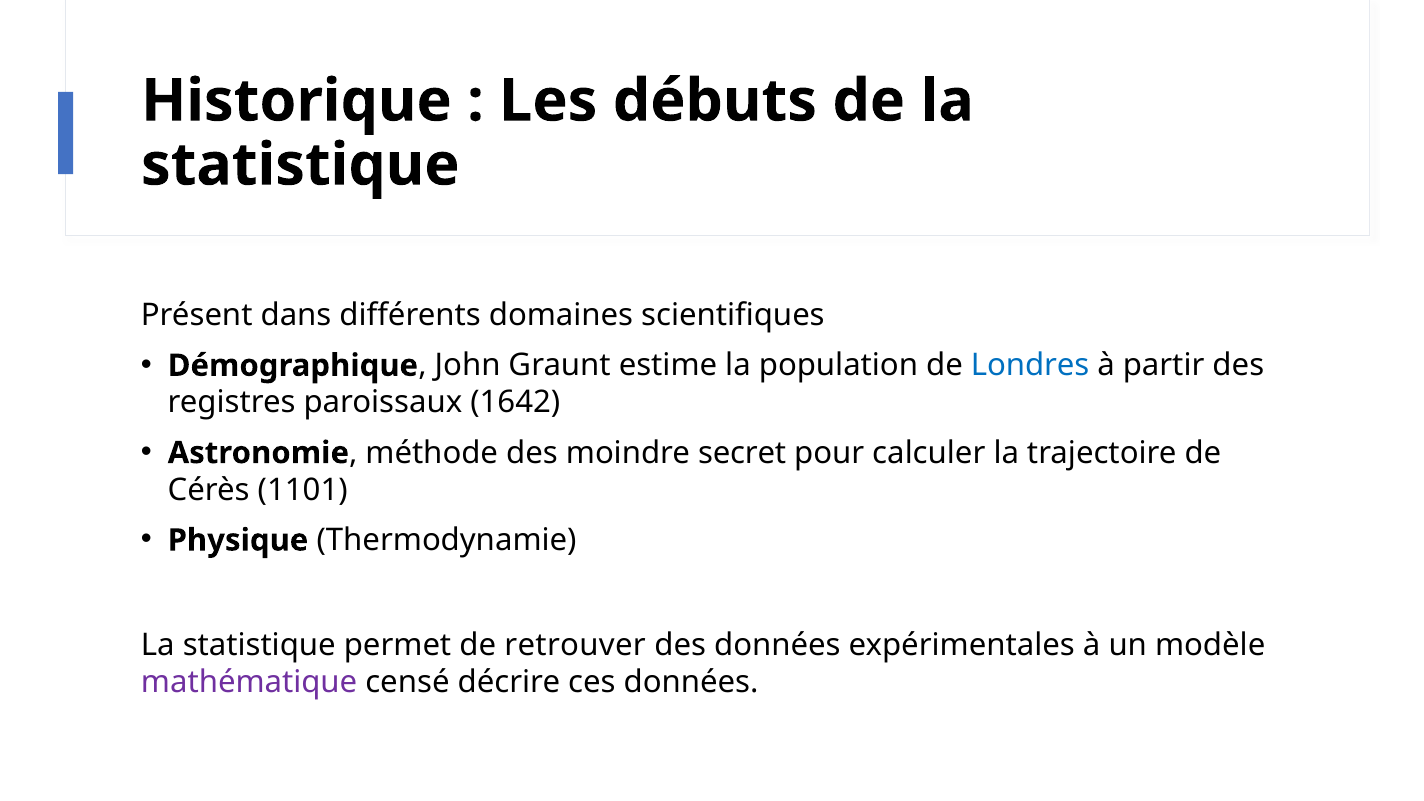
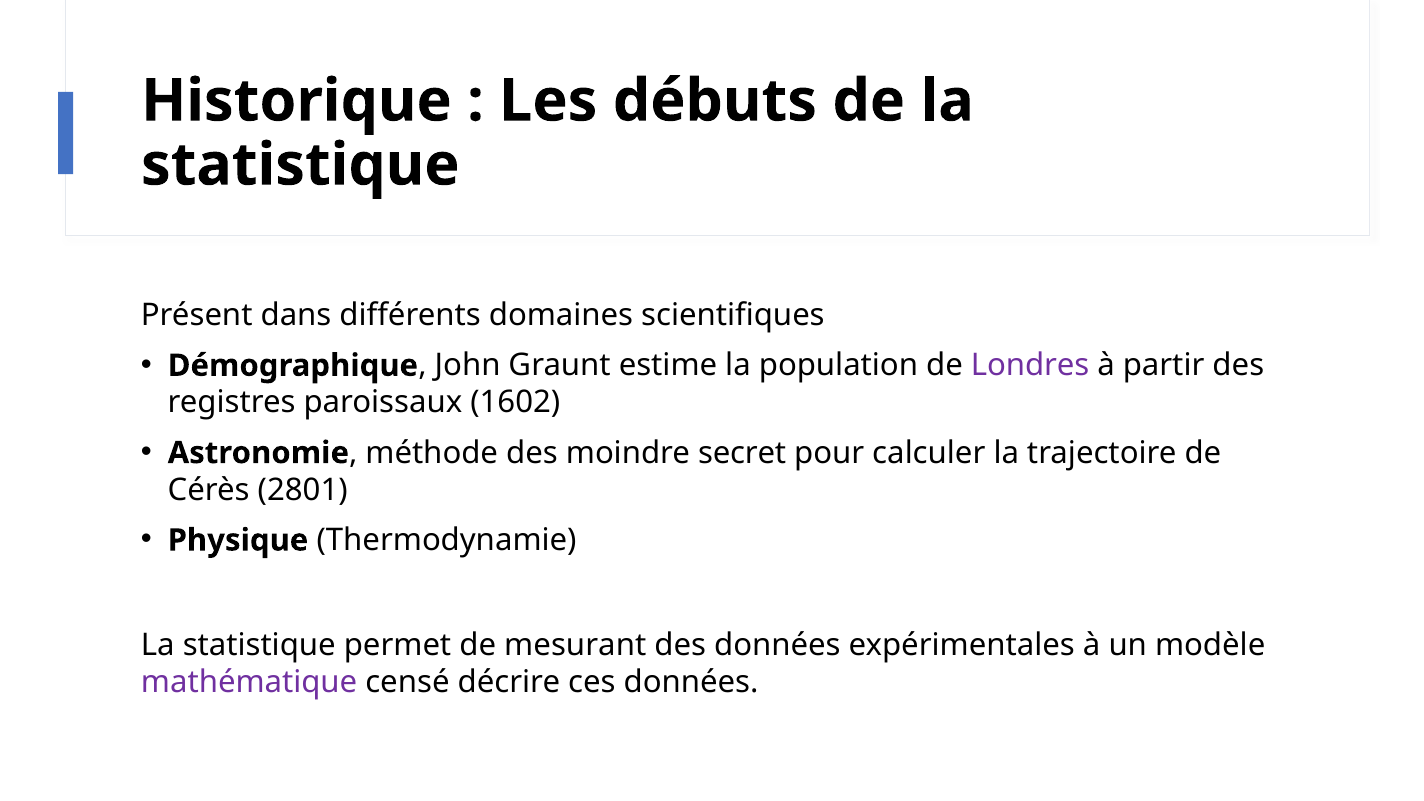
Londres colour: blue -> purple (1030, 366)
1642: 1642 -> 1602 (515, 403)
1101: 1101 -> 2801 (303, 490)
retrouver: retrouver -> mesurant (575, 645)
